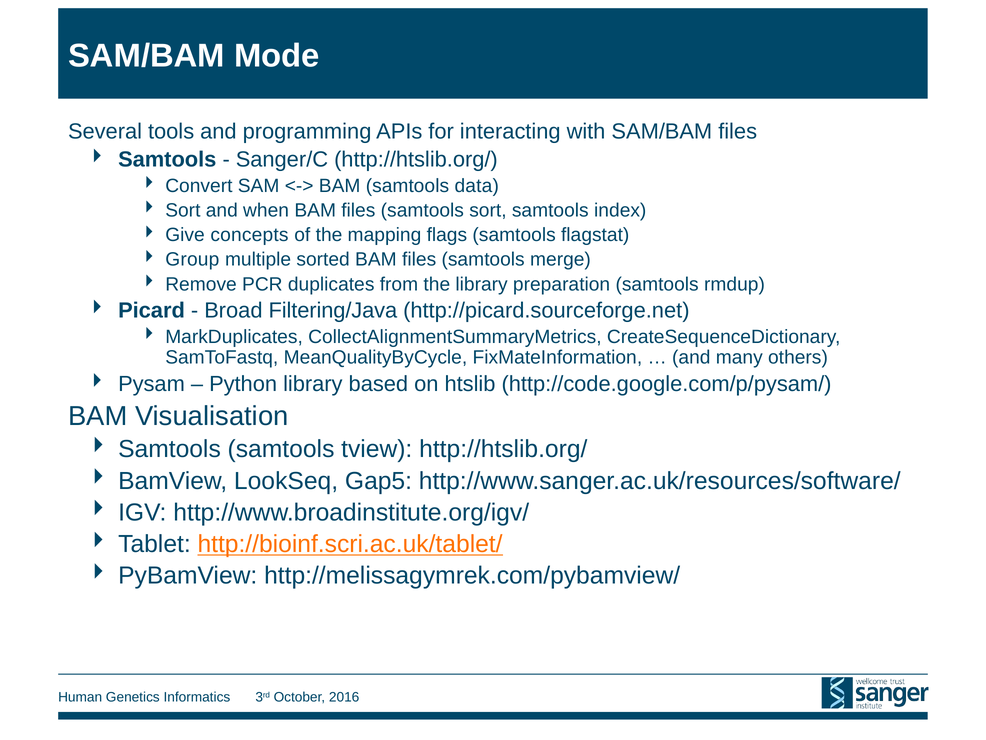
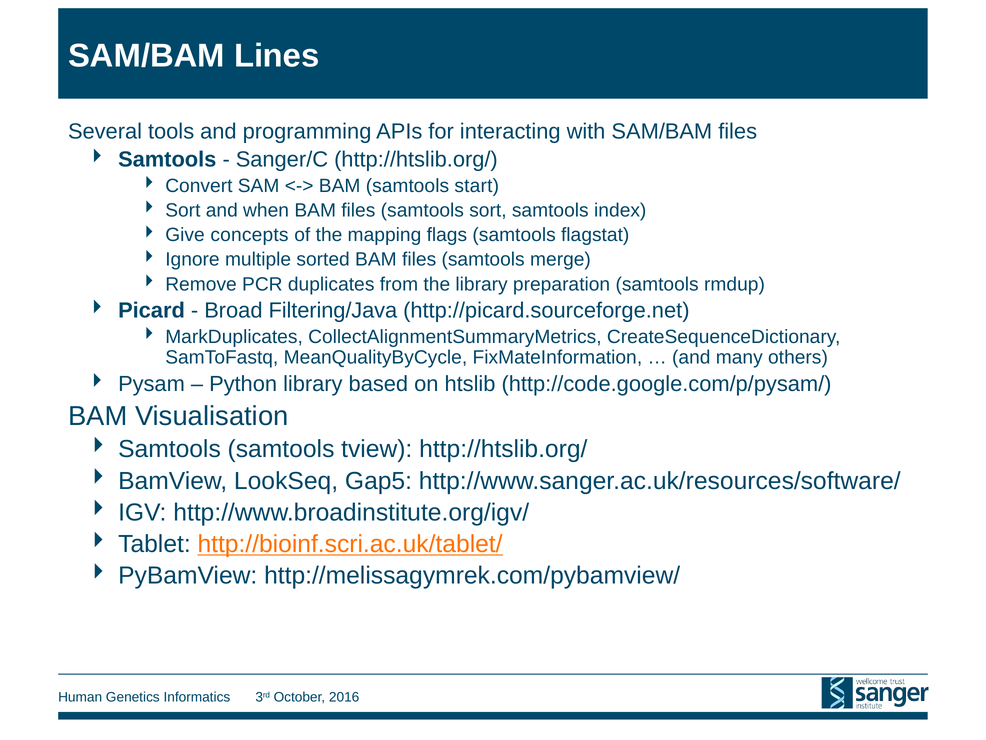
Mode: Mode -> Lines (277, 56)
data: data -> start (477, 186)
Group: Group -> Ignore (192, 259)
